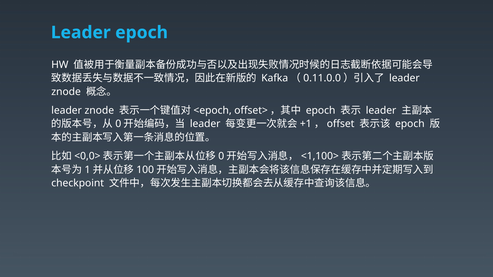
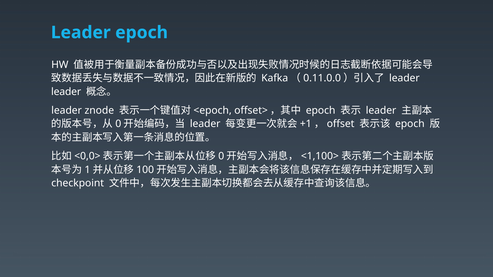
znode: znode -> leader (66, 92)
